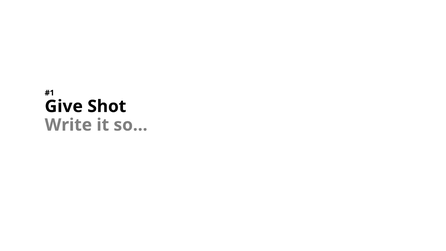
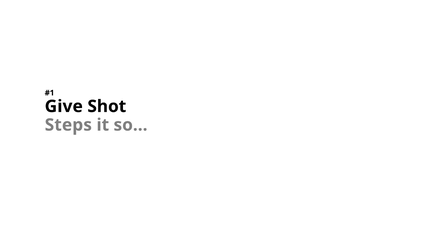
Write: Write -> Steps (68, 125)
